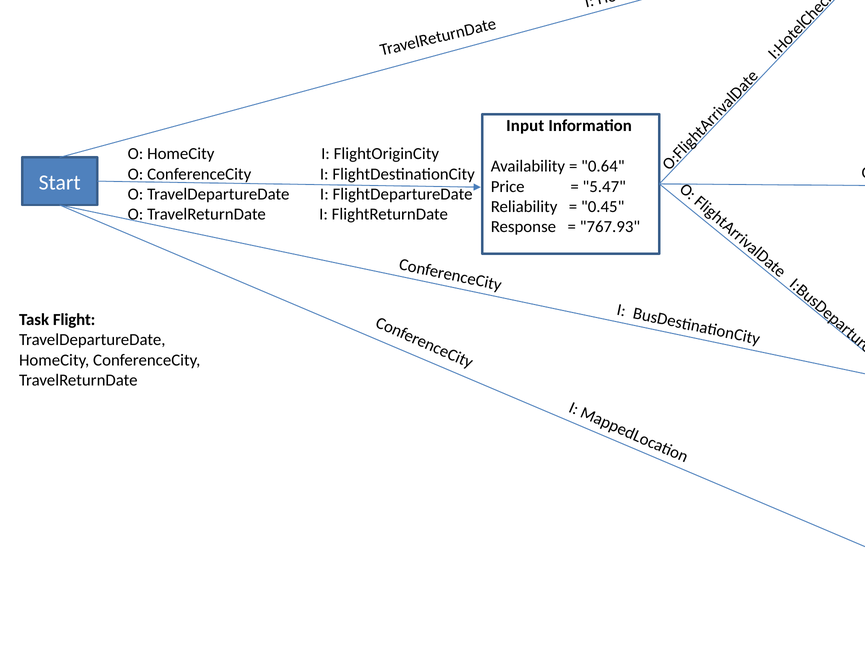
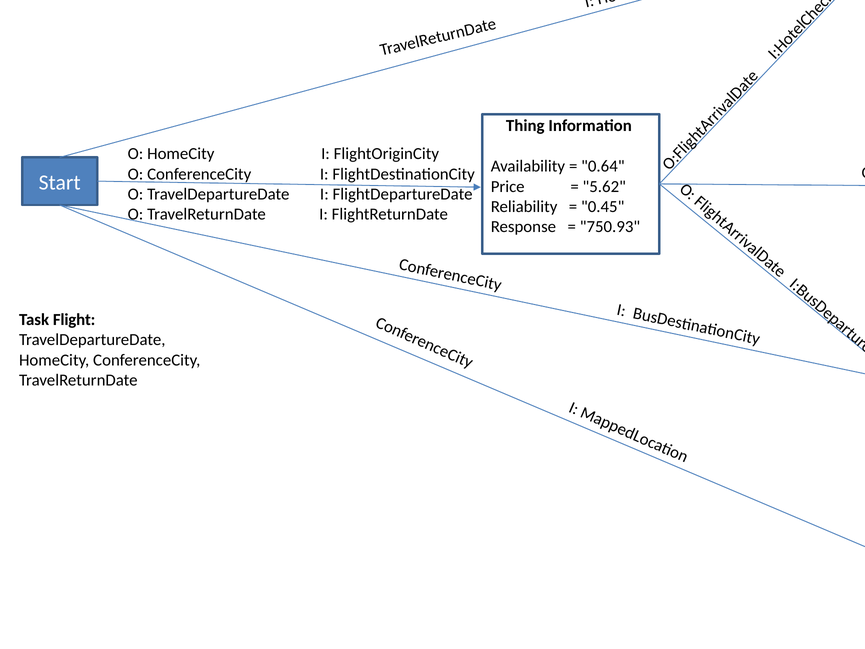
Input: Input -> Thing (525, 126)
5.47: 5.47 -> 5.62 (604, 186)
767.93: 767.93 -> 750.93 (610, 227)
